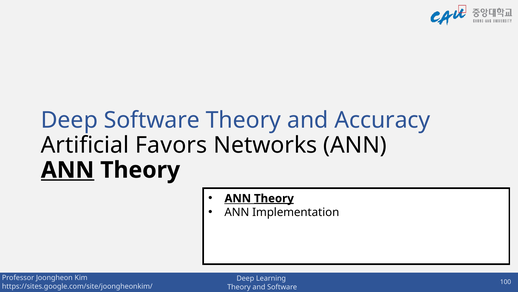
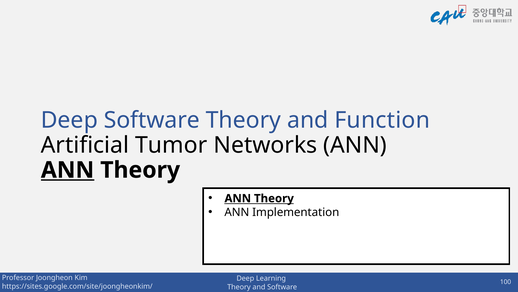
Accuracy: Accuracy -> Function (382, 120)
Favors: Favors -> Tumor (171, 145)
Theory underline: present -> none (274, 198)
